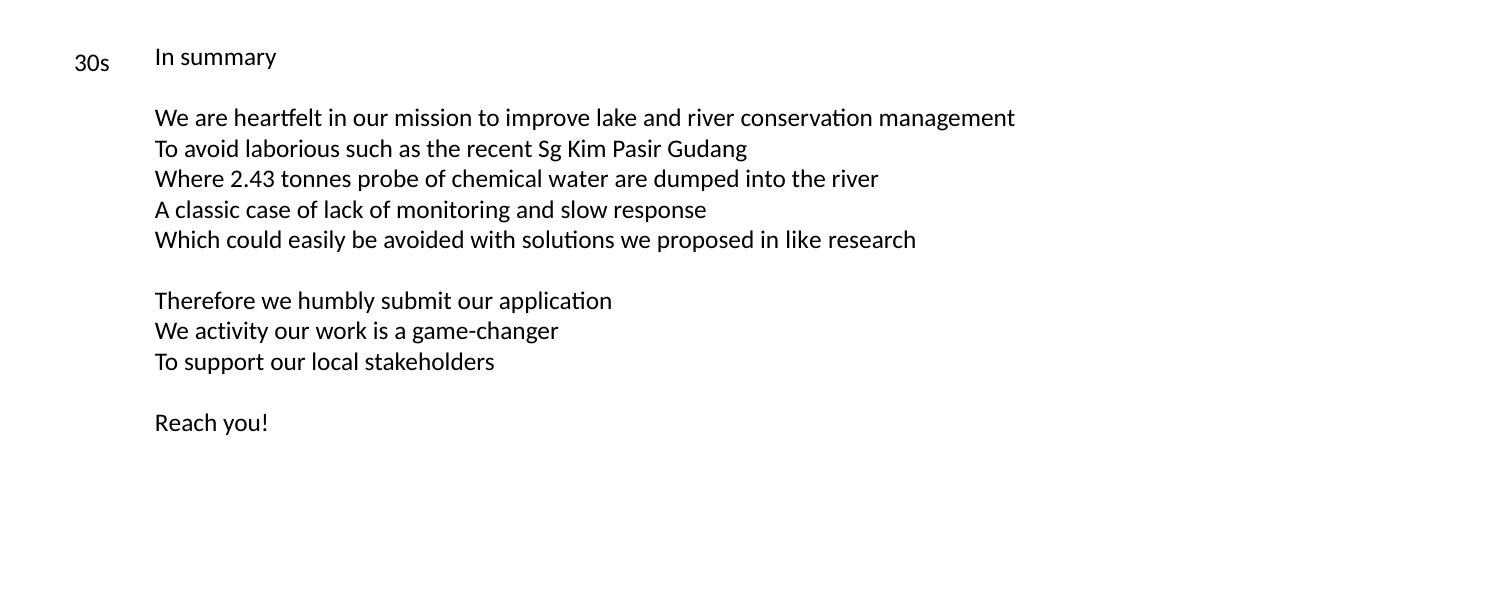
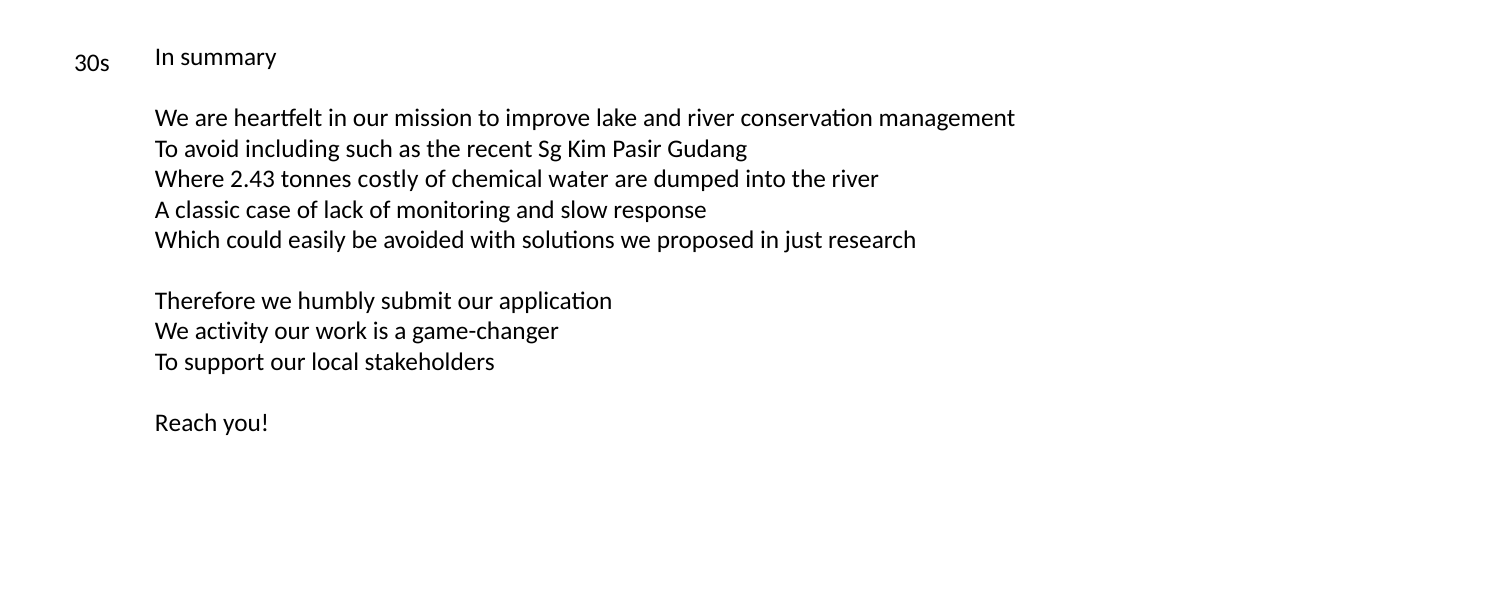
laborious: laborious -> including (292, 149)
probe: probe -> costly (388, 179)
like: like -> just (804, 240)
